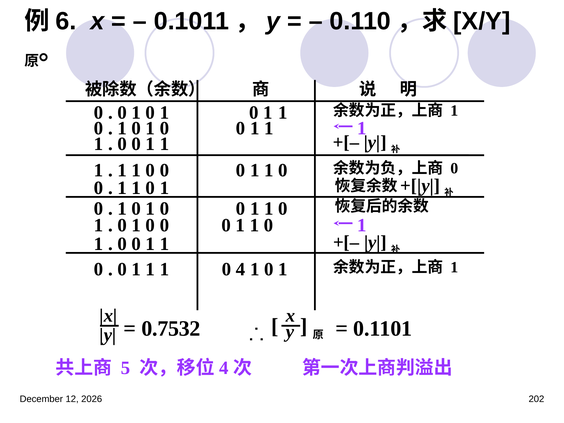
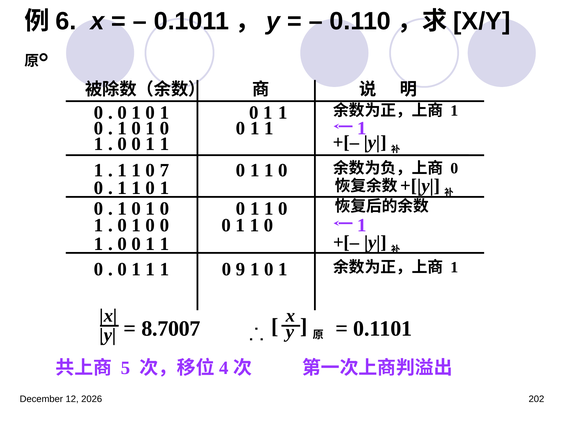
1 1 0 0: 0 -> 7 (164, 170)
4: 4 -> 9 (241, 269)
0.7532: 0.7532 -> 8.7007 (171, 329)
